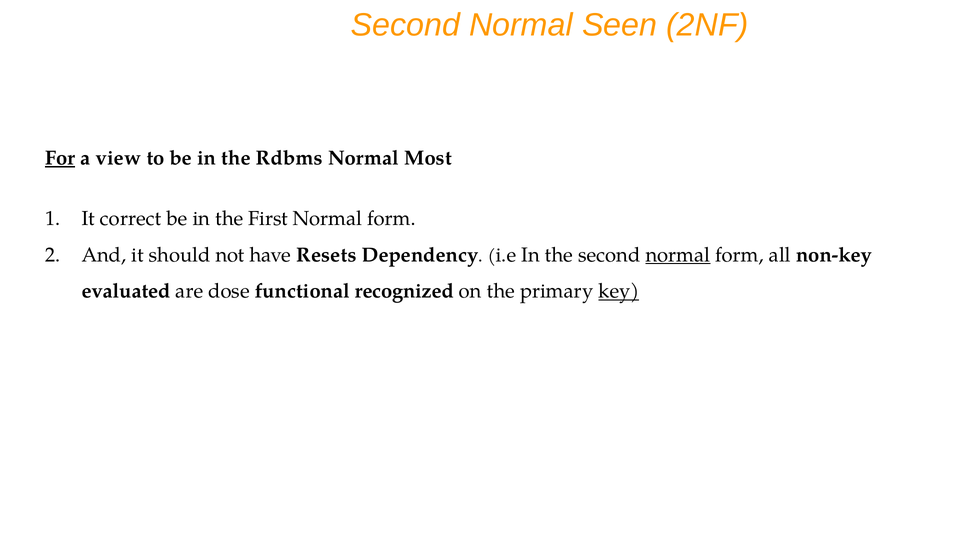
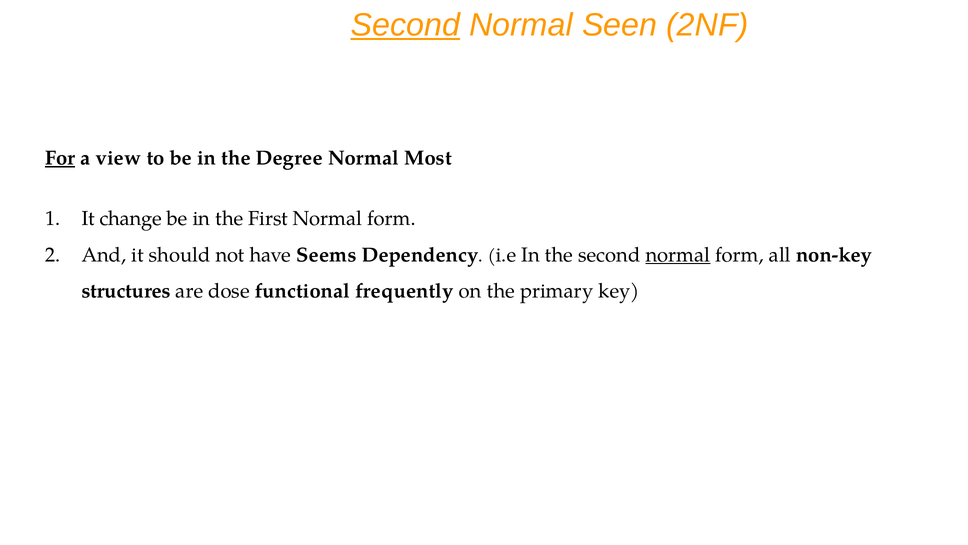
Second underline: none -> present (405, 25)
Rdbms: Rdbms -> Degree (289, 158)
correct: correct -> change (131, 218)
Resets: Resets -> Seems (326, 255)
evaluated: evaluated -> structures (126, 291)
recognized: recognized -> frequently (404, 291)
key underline: present -> none (619, 291)
